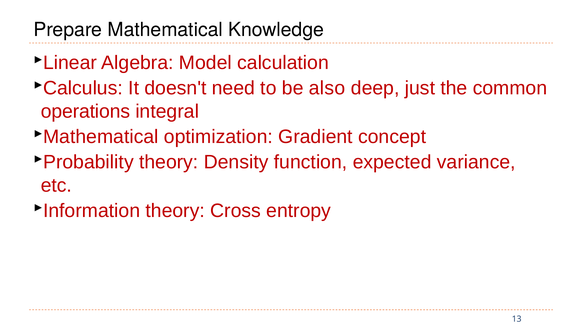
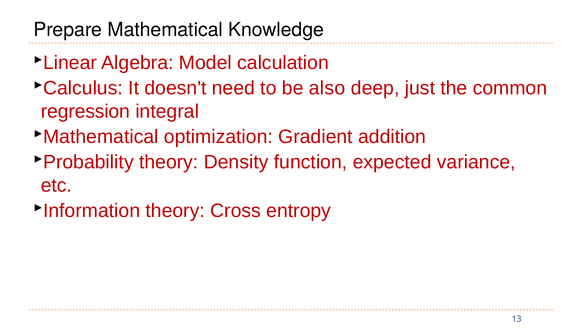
operations: operations -> regression (85, 111)
concept: concept -> addition (392, 136)
